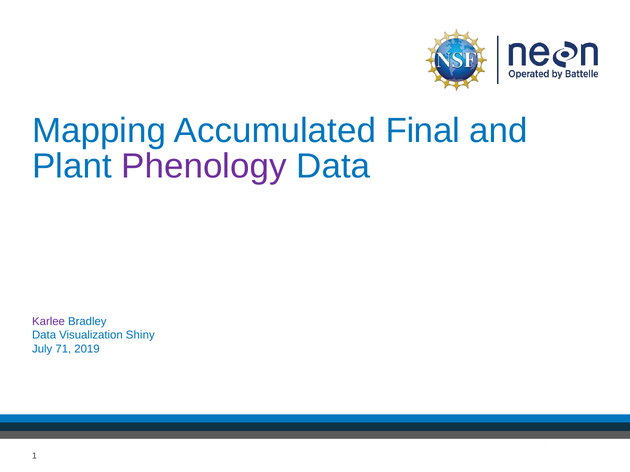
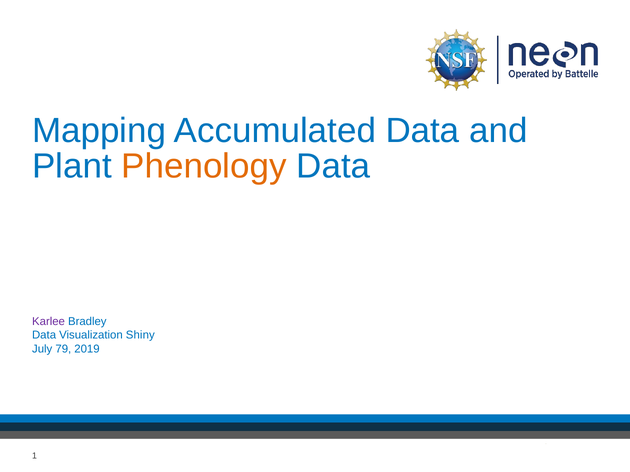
Accumulated Final: Final -> Data (423, 131)
Phenology colour: purple -> orange (204, 166)
71: 71 -> 79 (63, 349)
